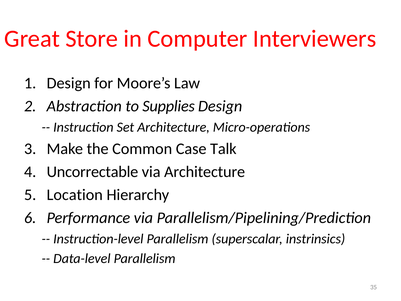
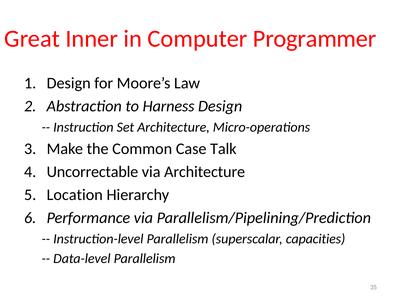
Store: Store -> Inner (92, 39)
Interviewers: Interviewers -> Programmer (315, 39)
Supplies: Supplies -> Harness (169, 106)
instrinsics: instrinsics -> capacities (316, 239)
